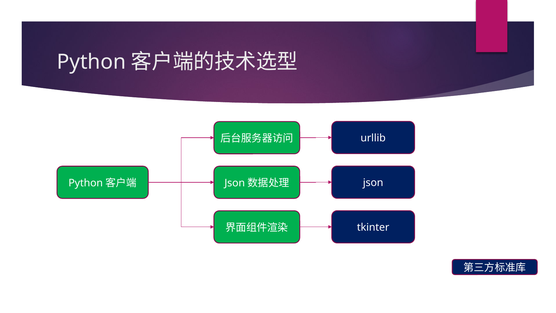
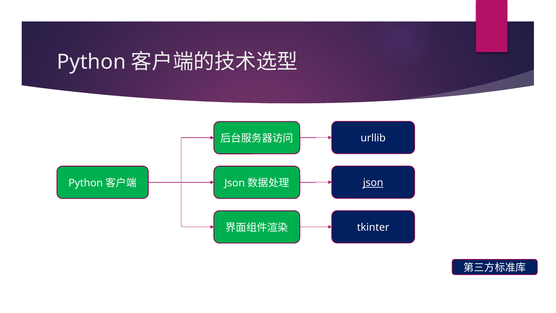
json underline: none -> present (373, 183)
